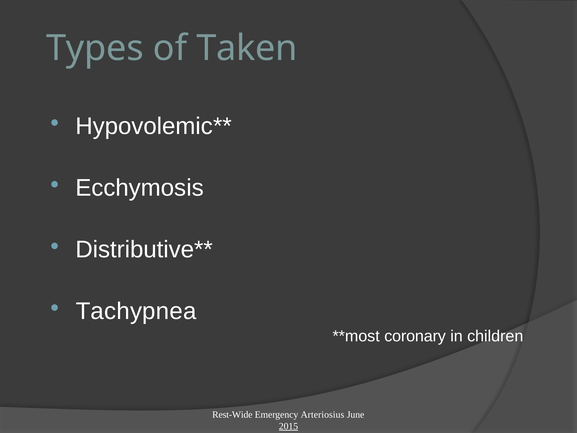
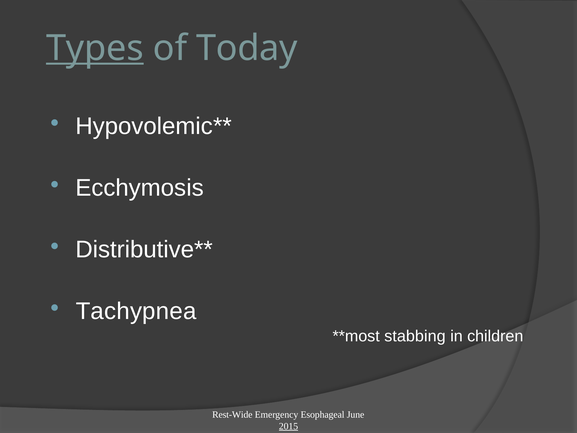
Types underline: none -> present (95, 48)
Taken: Taken -> Today (247, 48)
coronary: coronary -> stabbing (415, 336)
Arteriosius: Arteriosius -> Esophageal (323, 415)
